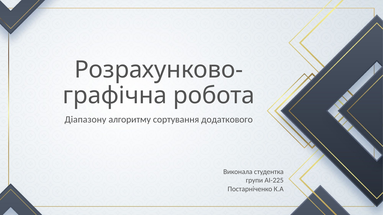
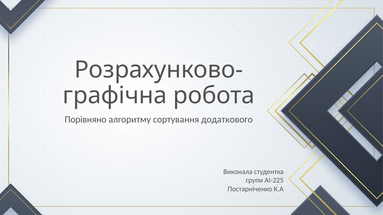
Діапазону: Діапазону -> Порівняно (86, 120)
